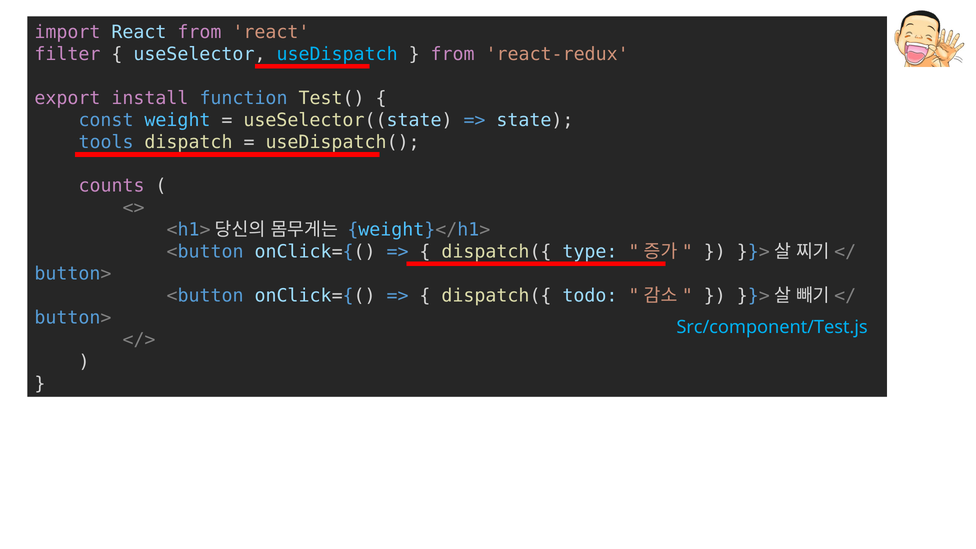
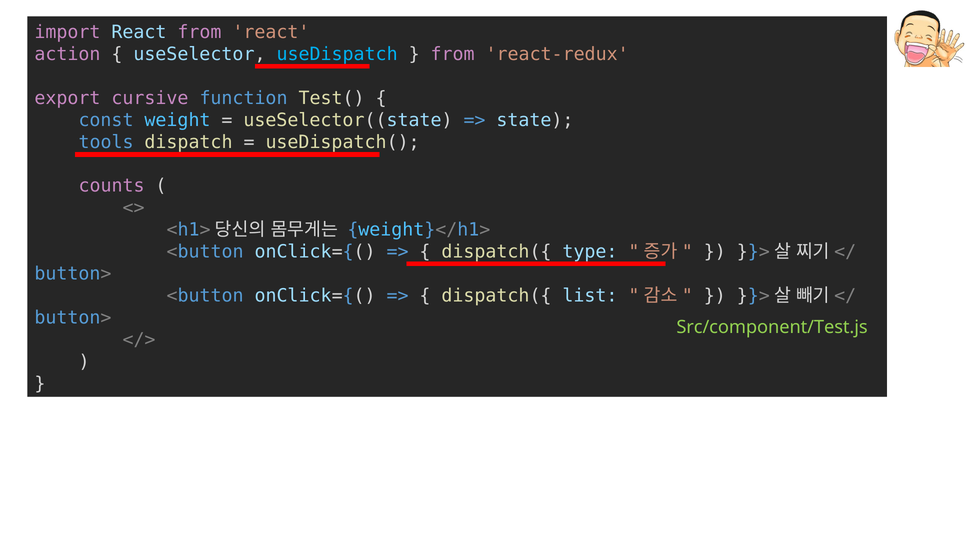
filter: filter -> action (67, 54)
install: install -> cursive (150, 98)
todo: todo -> list (590, 296)
Src/component/Test.js colour: light blue -> light green (772, 327)
